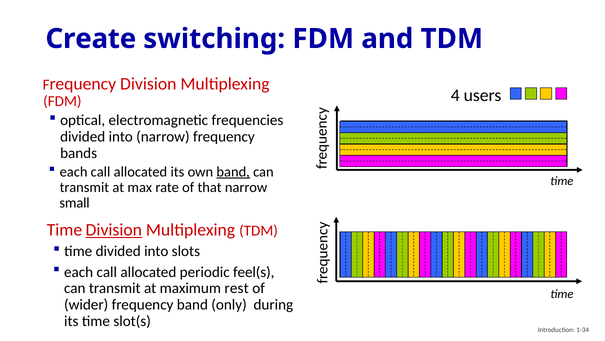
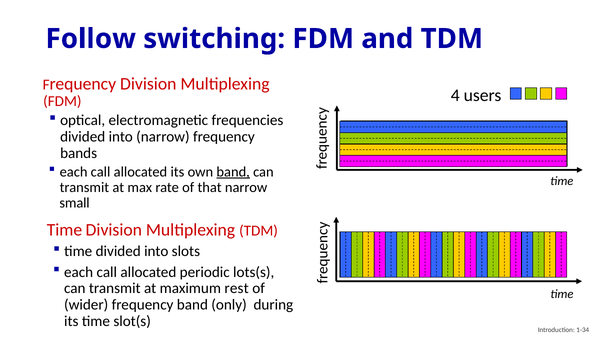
Create: Create -> Follow (91, 39)
Division underline: present -> none (114, 229)
feel(s: feel(s -> lots(s (254, 271)
